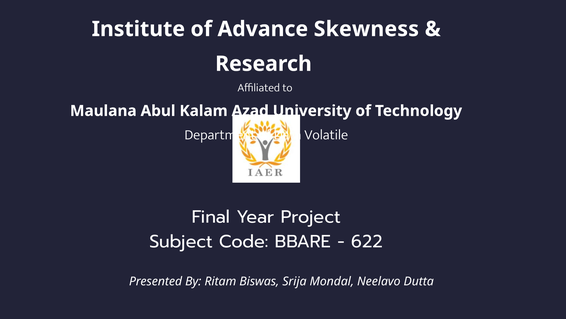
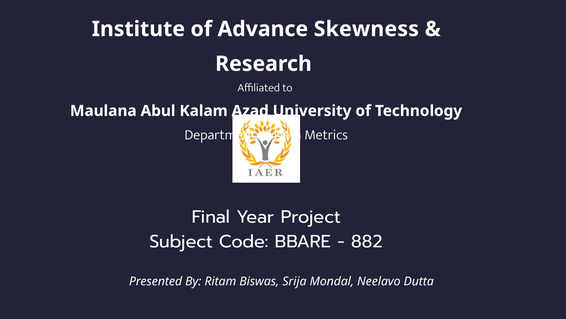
Volatile: Volatile -> Metrics (326, 134)
622: 622 -> 882 (367, 241)
